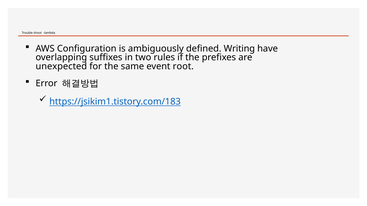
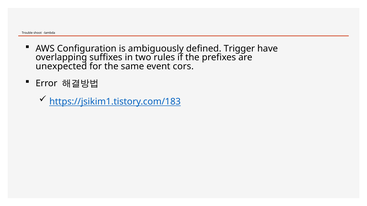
Writing: Writing -> Trigger (239, 49)
root: root -> cors (183, 66)
